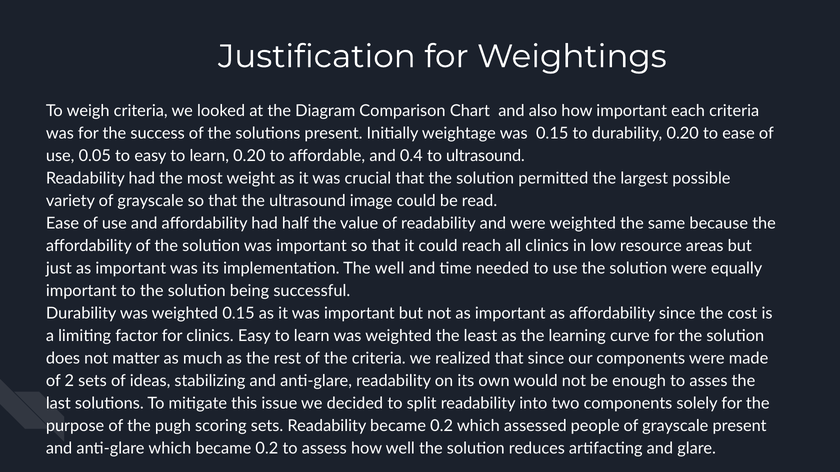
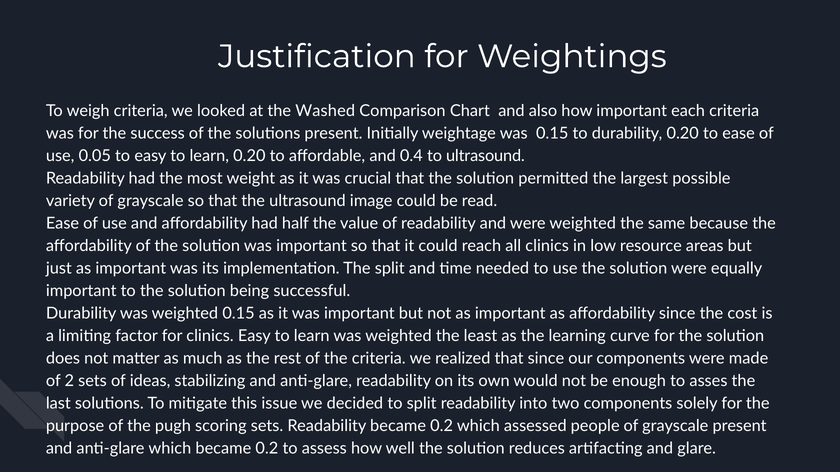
Diagram: Diagram -> Washed (325, 111)
The well: well -> split (390, 269)
